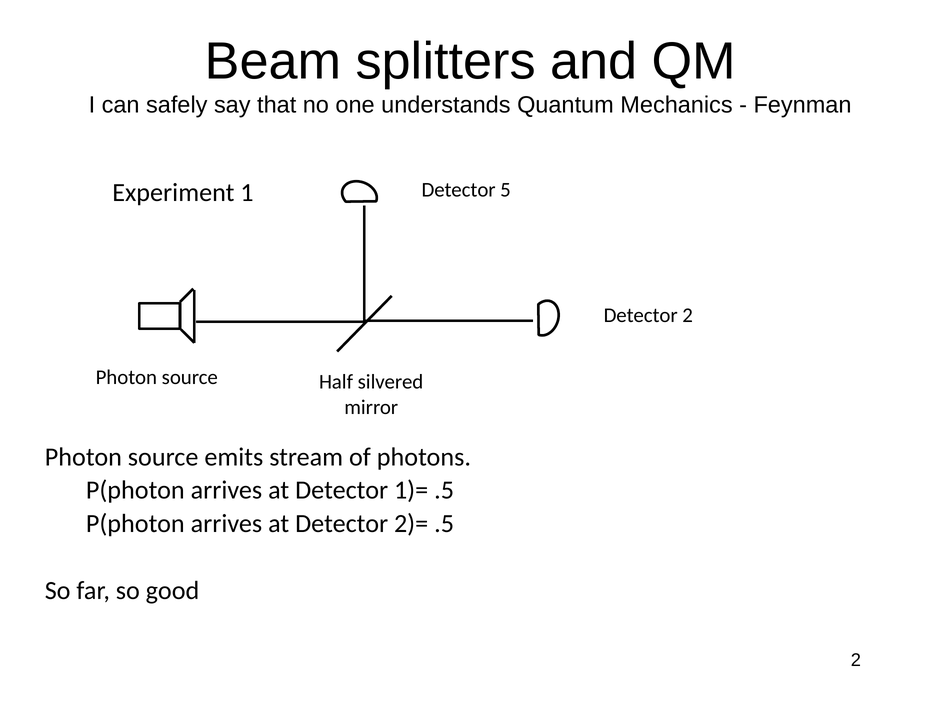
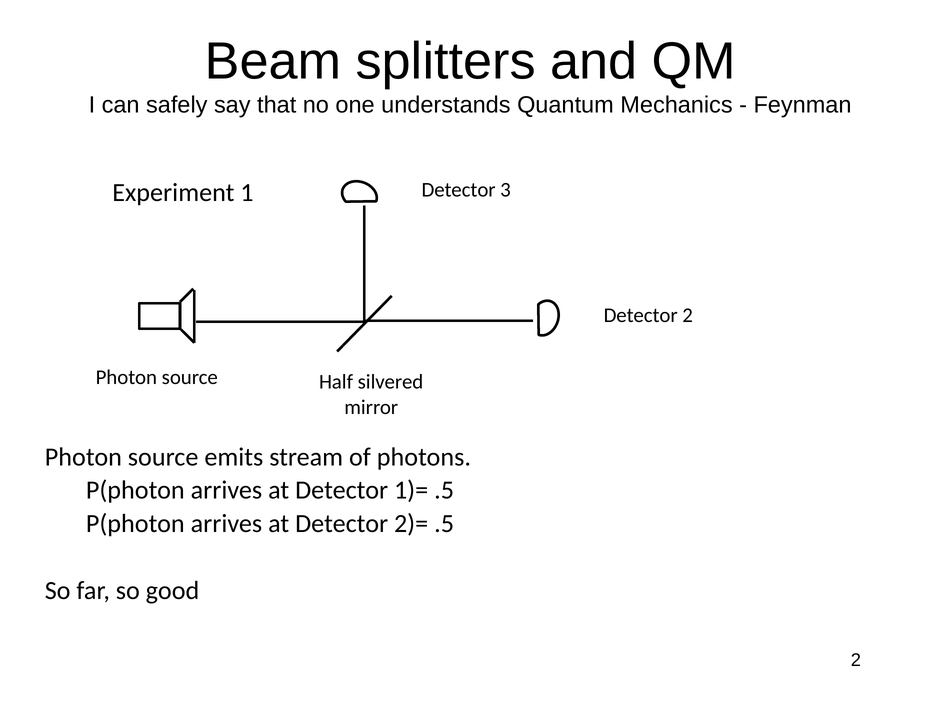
5: 5 -> 3 (506, 190)
